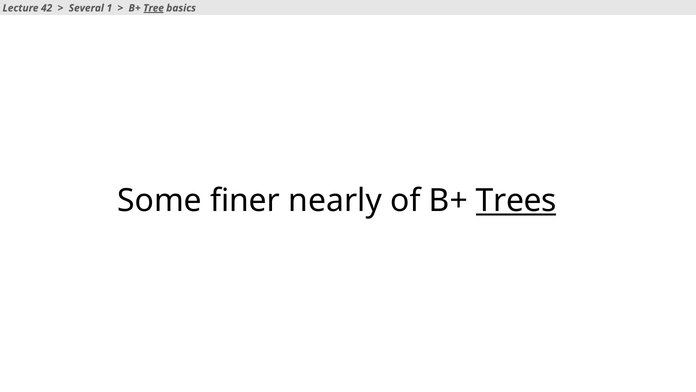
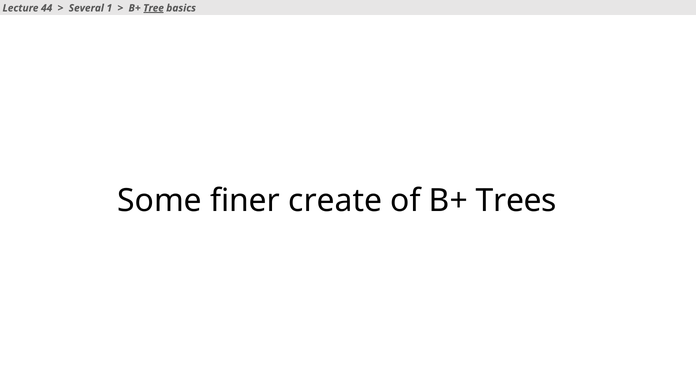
42: 42 -> 44 (47, 8)
nearly: nearly -> create (335, 200)
Trees underline: present -> none (516, 200)
